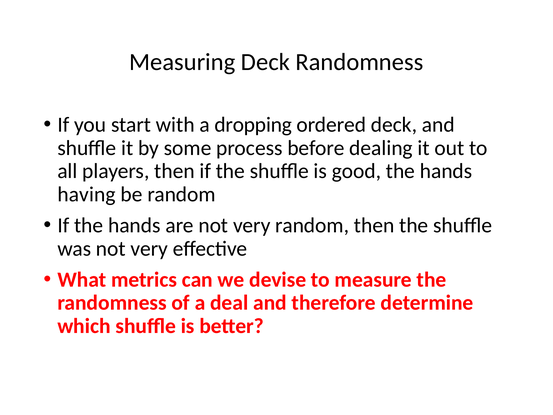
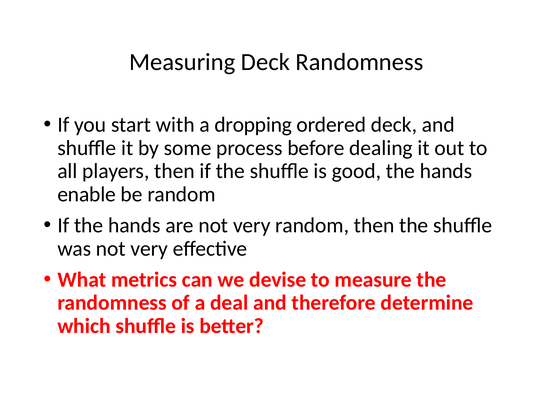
having: having -> enable (87, 194)
